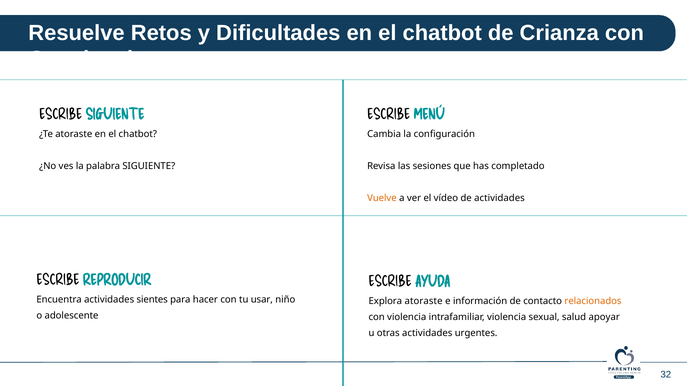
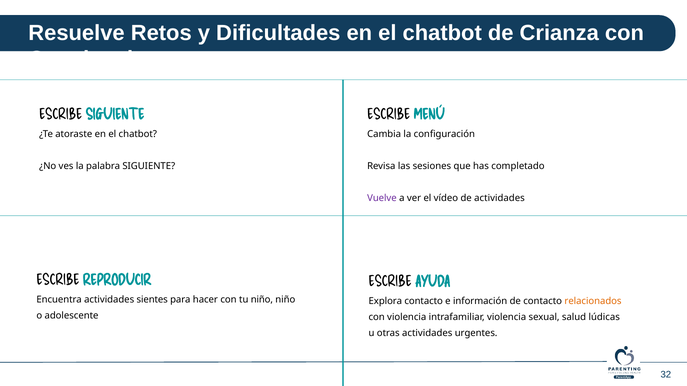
Vuelve colour: orange -> purple (382, 198)
tu usar: usar -> niño (262, 300)
Explora atoraste: atoraste -> contacto (424, 302)
apoyar: apoyar -> lúdicas (604, 318)
